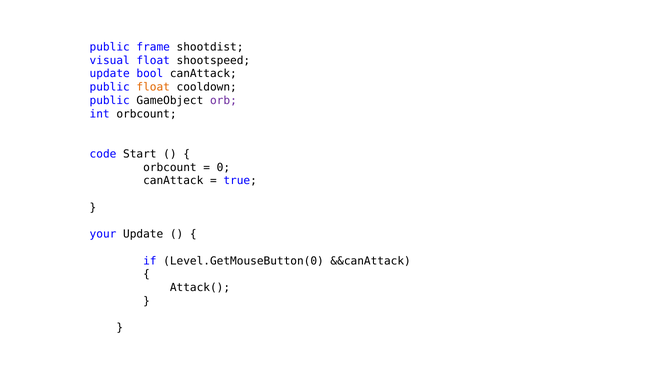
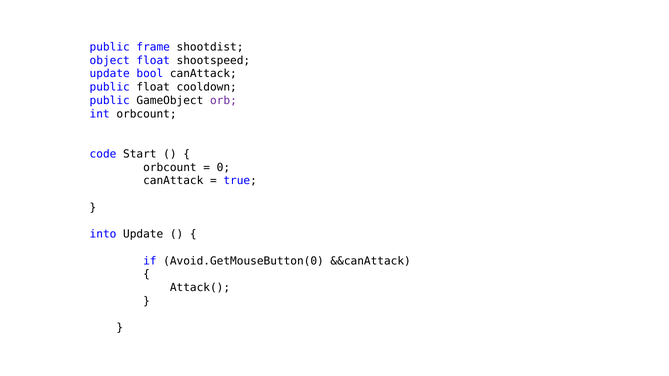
visual: visual -> object (110, 60)
float colour: orange -> black (153, 87)
your: your -> into (103, 234)
Level.GetMouseButton(0: Level.GetMouseButton(0 -> Avoid.GetMouseButton(0 (244, 261)
